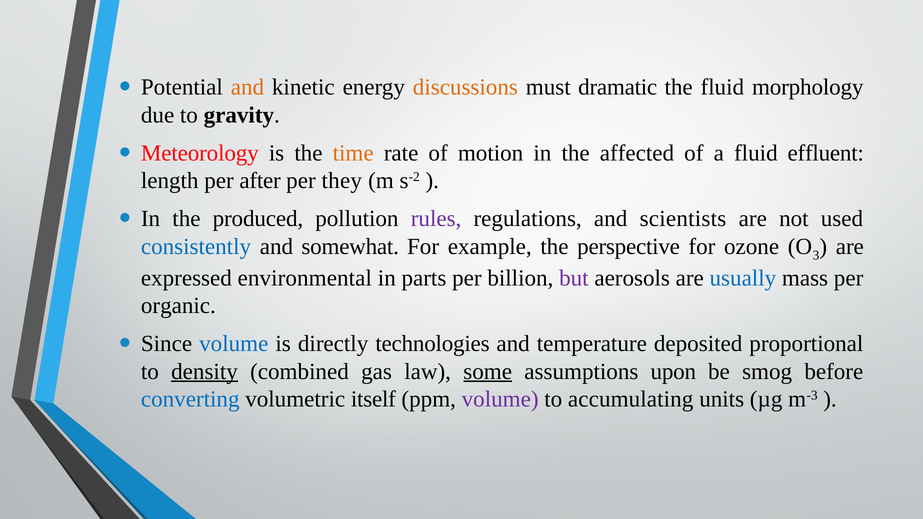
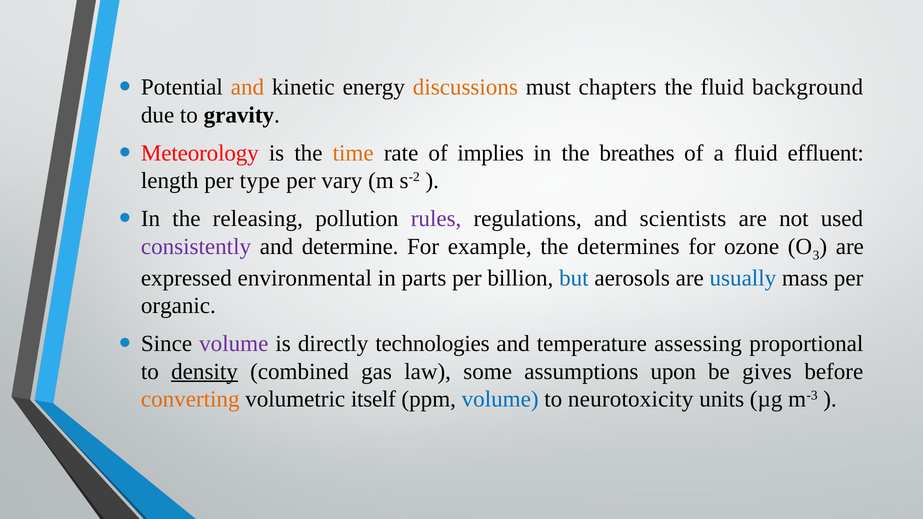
dramatic: dramatic -> chapters (618, 87)
morphology: morphology -> background (808, 87)
motion: motion -> implies (491, 153)
affected: affected -> breathes (637, 153)
after: after -> type (260, 181)
they: they -> vary (342, 181)
produced: produced -> releasing (258, 219)
consistently colour: blue -> purple (196, 247)
somewhat: somewhat -> determine (350, 247)
perspective: perspective -> determines (628, 247)
but colour: purple -> blue (574, 278)
volume colour: blue -> purple (234, 344)
deposited: deposited -> assessing (698, 344)
some underline: present -> none (488, 372)
smog: smog -> gives (767, 372)
converting colour: blue -> orange (190, 399)
volume colour: purple -> blue (500, 399)
accumulating: accumulating -> neurotoxicity (631, 399)
